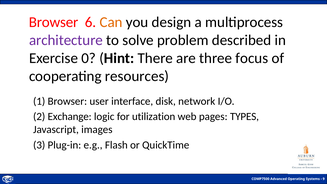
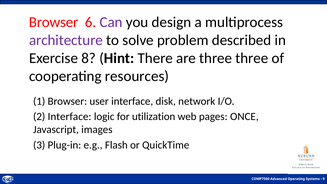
Can colour: orange -> purple (111, 22)
0: 0 -> 8 (89, 58)
three focus: focus -> three (252, 58)
2 Exchange: Exchange -> Interface (70, 117)
TYPES: TYPES -> ONCE (244, 117)
